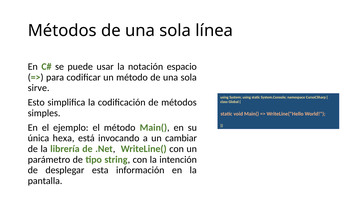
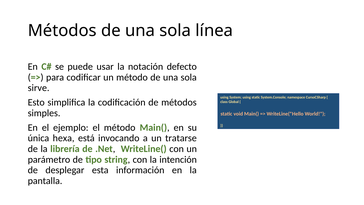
espacio: espacio -> defecto (182, 67)
cambiar: cambiar -> tratarse (181, 138)
